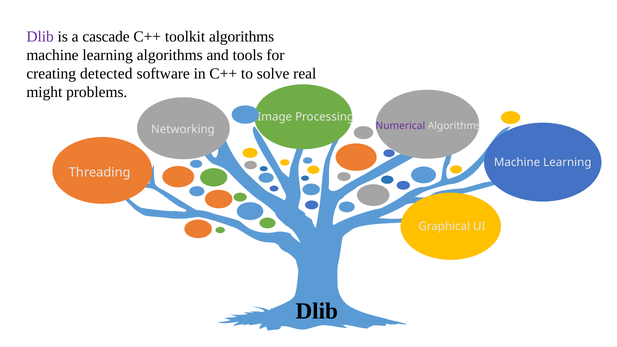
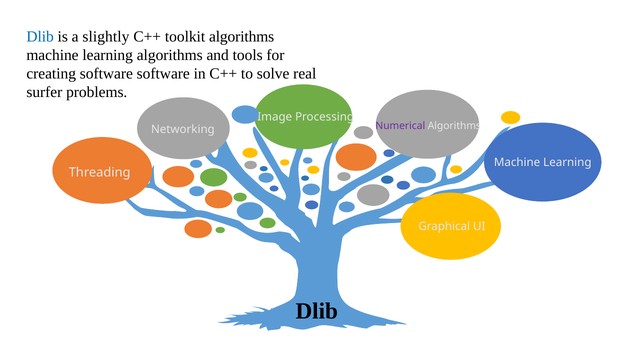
Dlib colour: purple -> blue (40, 37)
cascade: cascade -> slightly (106, 37)
creating detected: detected -> software (106, 74)
might: might -> surfer (44, 92)
